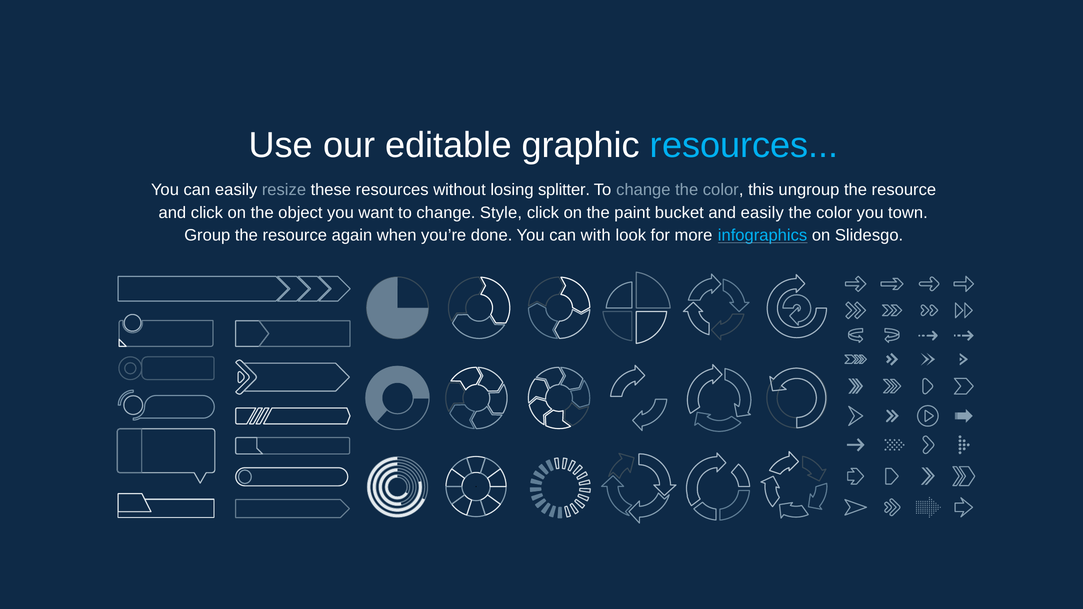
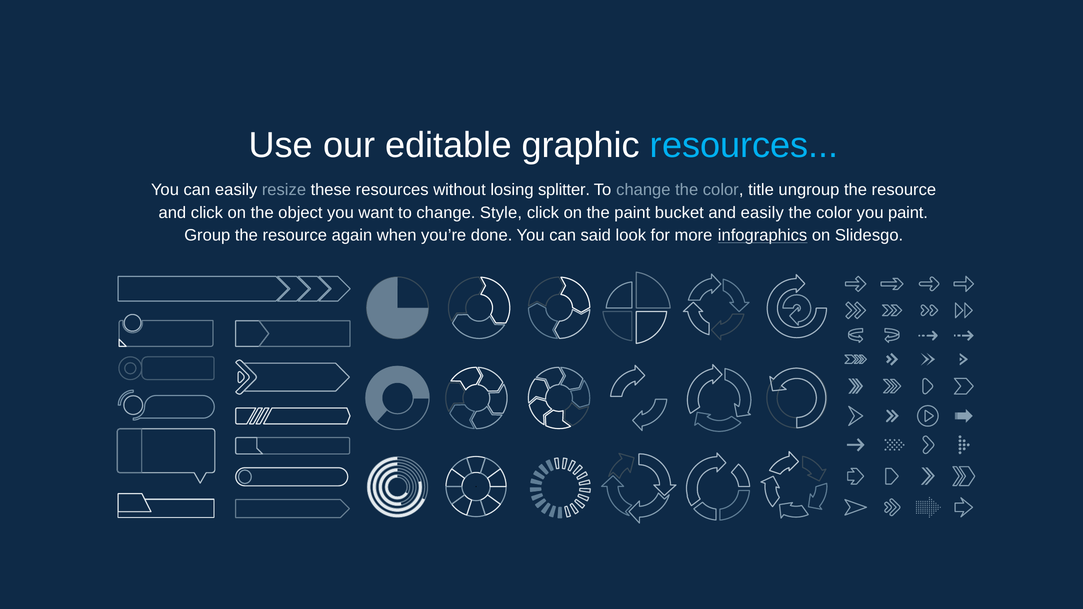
this: this -> title (761, 190)
you town: town -> paint (908, 213)
with: with -> said (596, 236)
infographics colour: light blue -> white (763, 236)
